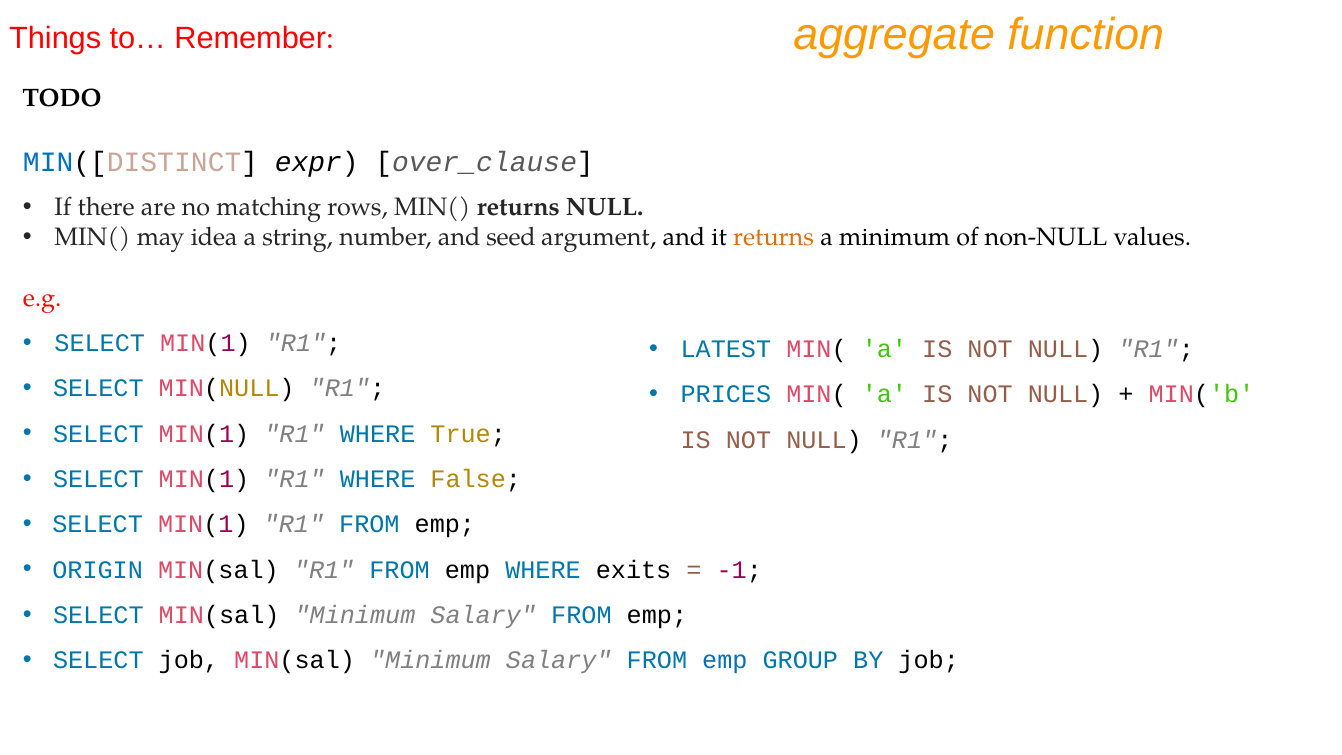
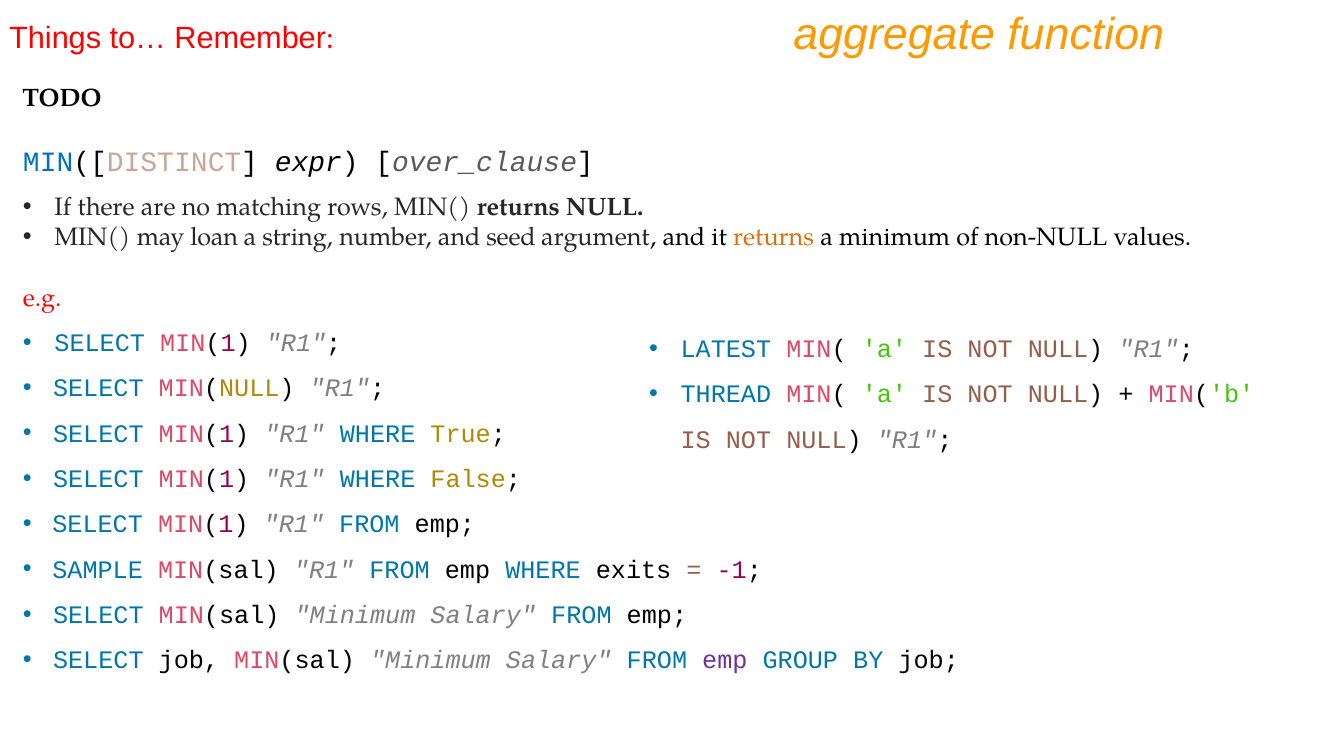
idea: idea -> loan (214, 238)
PRICES: PRICES -> THREAD (726, 394)
ORIGIN: ORIGIN -> SAMPLE (98, 570)
emp colour: blue -> purple (725, 660)
